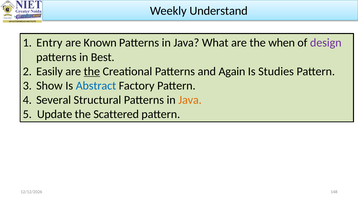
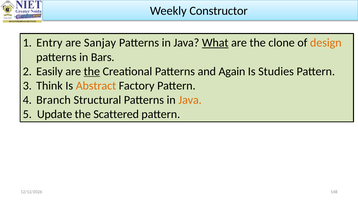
Understand: Understand -> Constructor (219, 11)
Known: Known -> Sanjay (100, 43)
What underline: none -> present (215, 43)
when: when -> clone (282, 43)
design colour: purple -> orange (326, 43)
Best: Best -> Bars (103, 57)
Show: Show -> Think (49, 86)
Abstract colour: blue -> orange (96, 86)
Several: Several -> Branch (53, 100)
